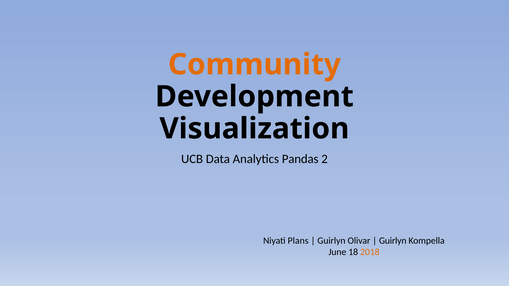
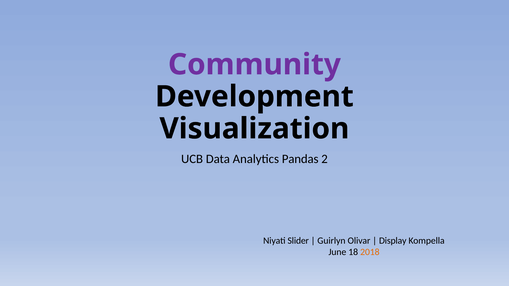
Community colour: orange -> purple (254, 65)
Plans: Plans -> Slider (298, 241)
Guirlyn: Guirlyn -> Display (393, 241)
